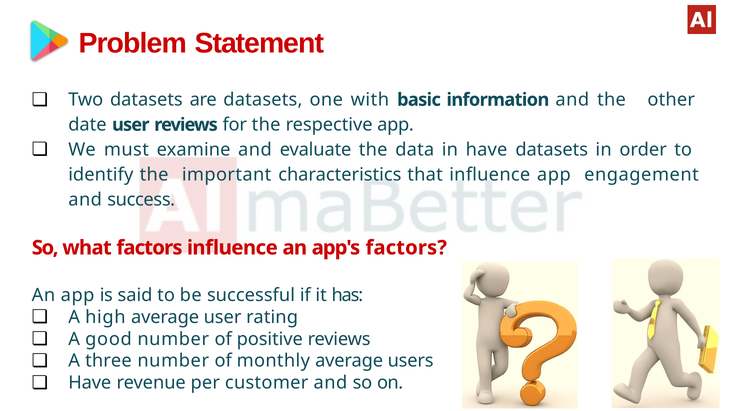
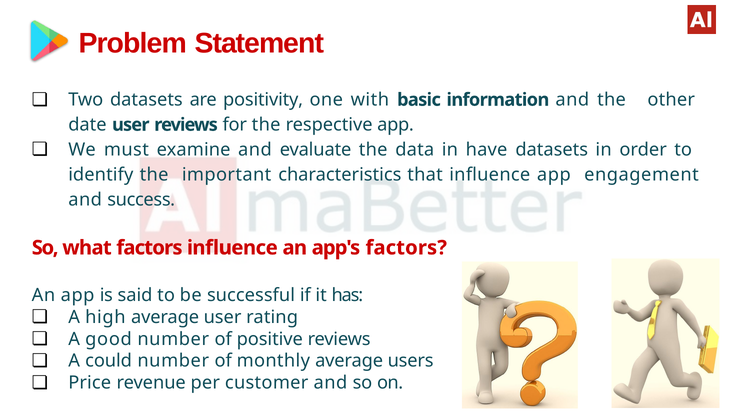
are datasets: datasets -> positivity (263, 100)
three: three -> could (109, 361)
Have: Have -> Price (90, 383)
